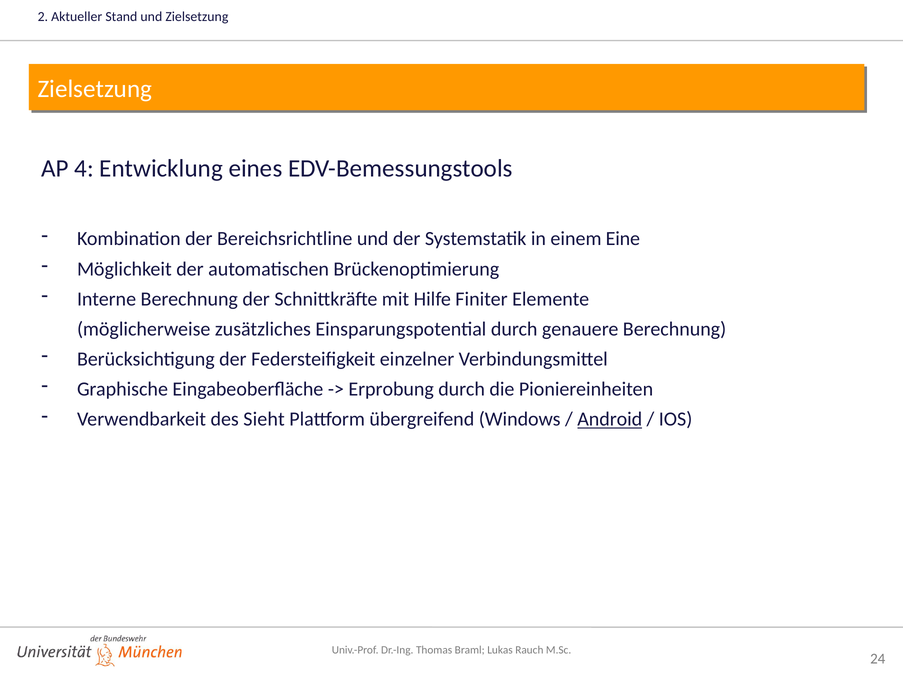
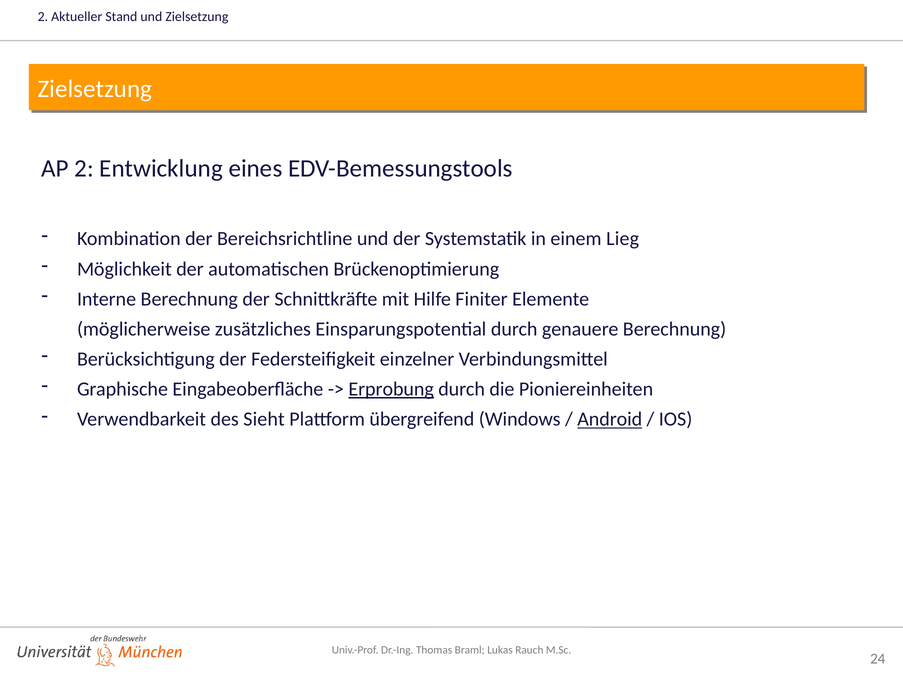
AP 4: 4 -> 2 (84, 169)
Eine: Eine -> Lieg (623, 239)
Erprobung underline: none -> present (391, 389)
